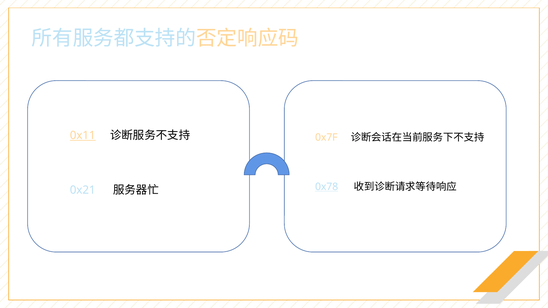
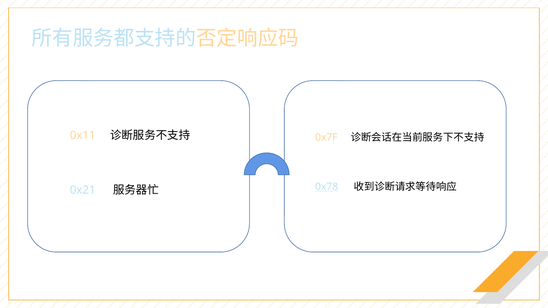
0x11 underline: present -> none (83, 135)
